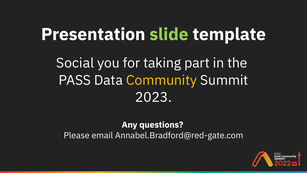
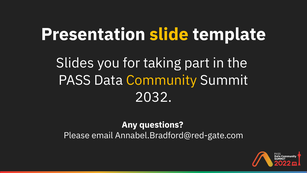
slide colour: light green -> yellow (169, 34)
Social: Social -> Slides (75, 63)
2023: 2023 -> 2032 (154, 97)
